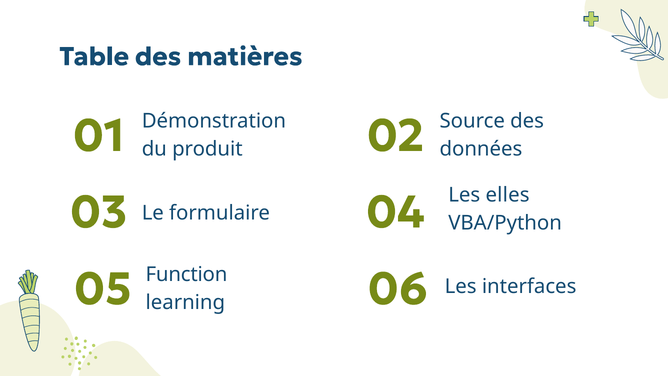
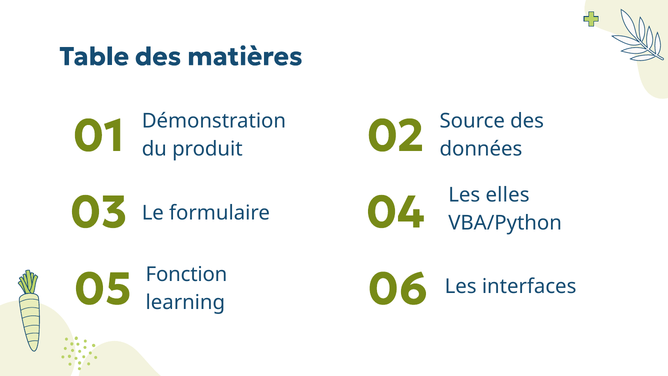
Function: Function -> Fonction (186, 274)
